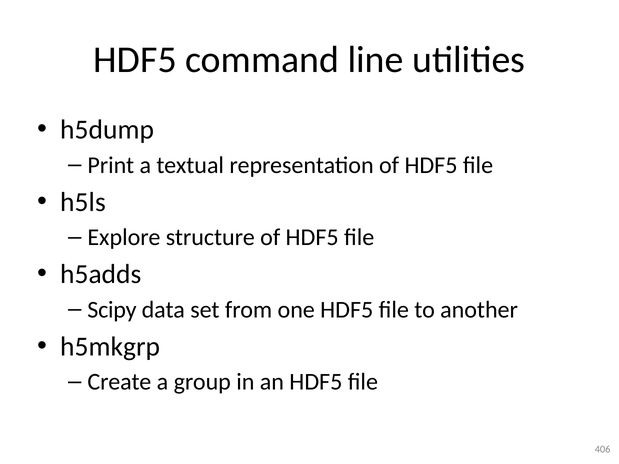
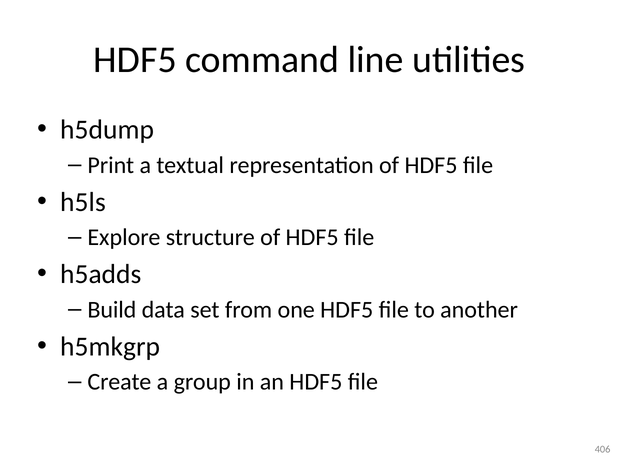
Scipy: Scipy -> Build (112, 310)
